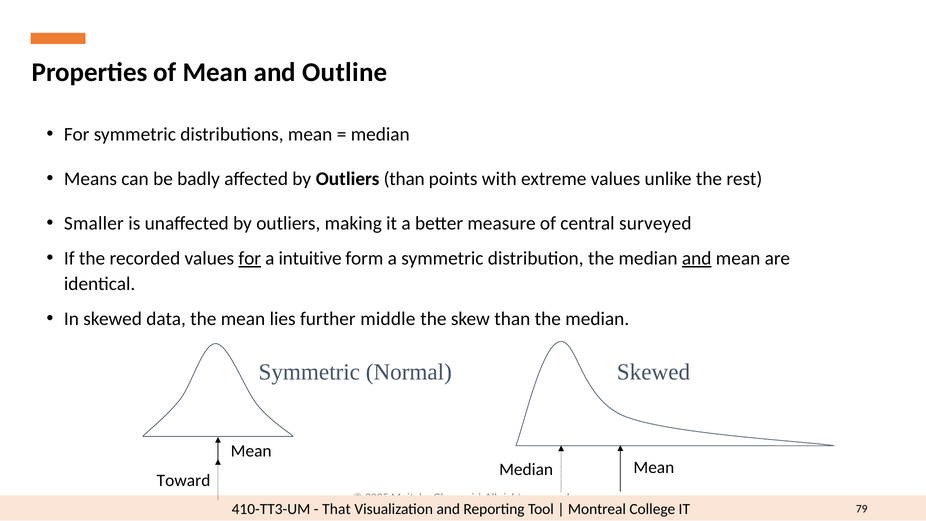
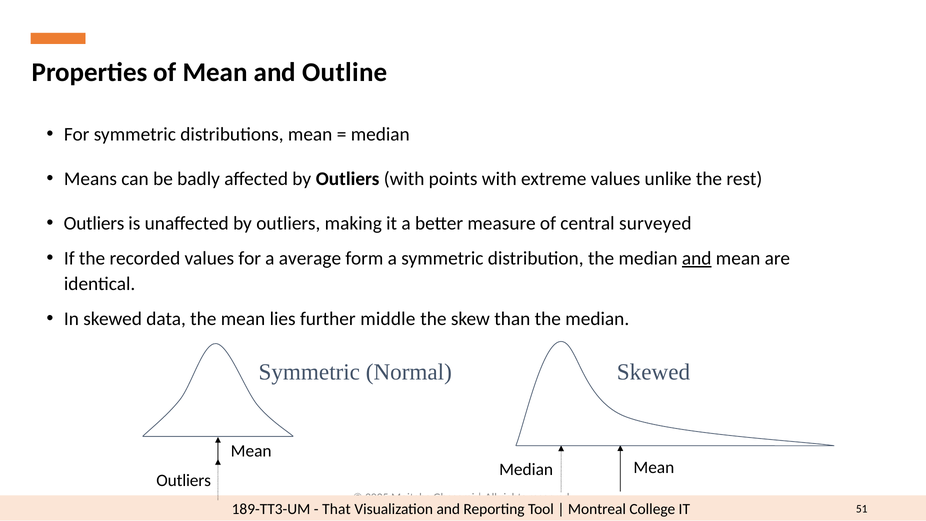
Outliers than: than -> with (404, 179)
Smaller: Smaller -> Outliers (94, 223)
for underline: present -> none (250, 258)
intuitive: intuitive -> average (310, 258)
Toward: Toward -> Outliers (184, 480)
410-TT3-UM: 410-TT3-UM -> 189-TT3-UM (271, 509)
79: 79 -> 51 (862, 509)
